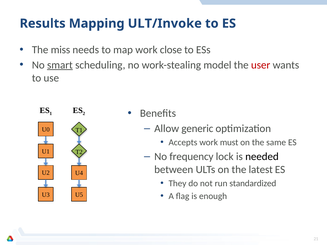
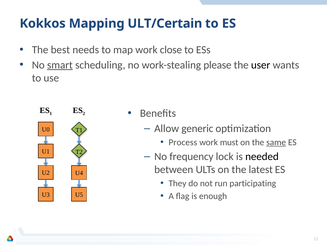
Results: Results -> Kokkos (43, 24)
ULT/Invoke: ULT/Invoke -> ULT/Certain (165, 24)
miss: miss -> best (60, 50)
model: model -> please (217, 65)
user colour: red -> black (261, 65)
Accepts: Accepts -> Process (183, 142)
same underline: none -> present (276, 142)
standardized: standardized -> participating (253, 184)
